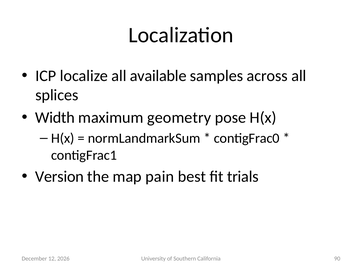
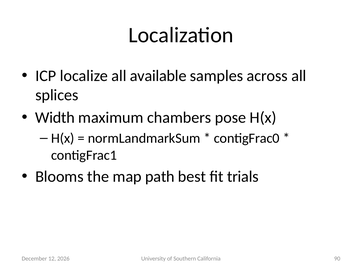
geometry: geometry -> chambers (179, 118)
Version: Version -> Blooms (59, 177)
pain: pain -> path (160, 177)
